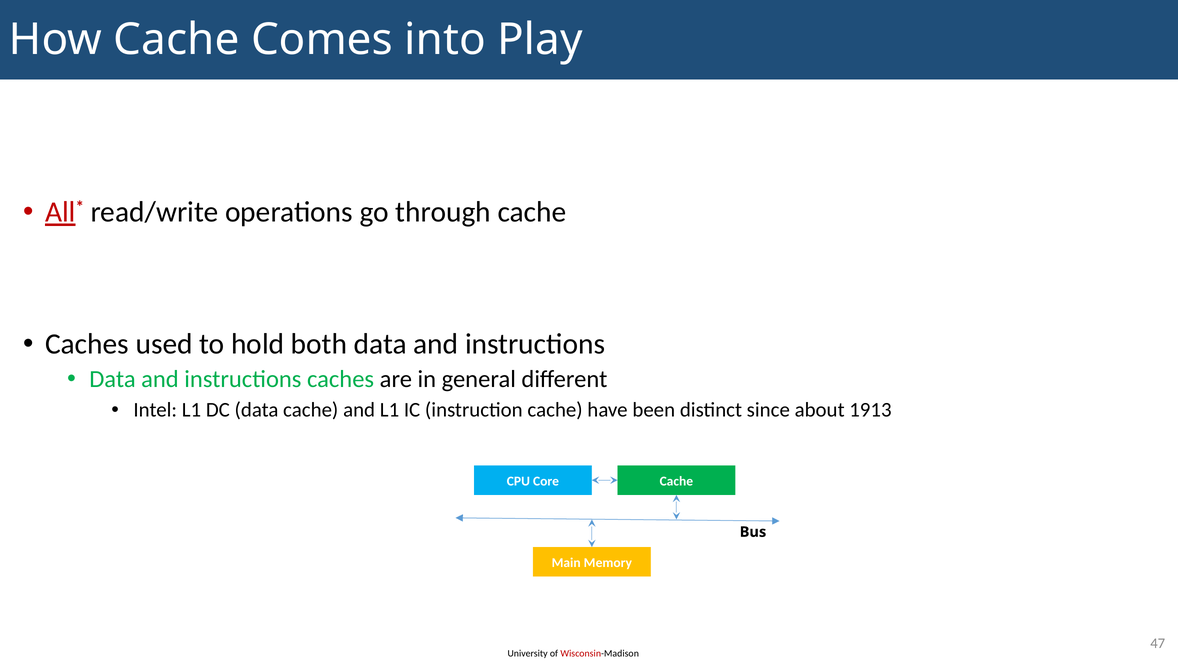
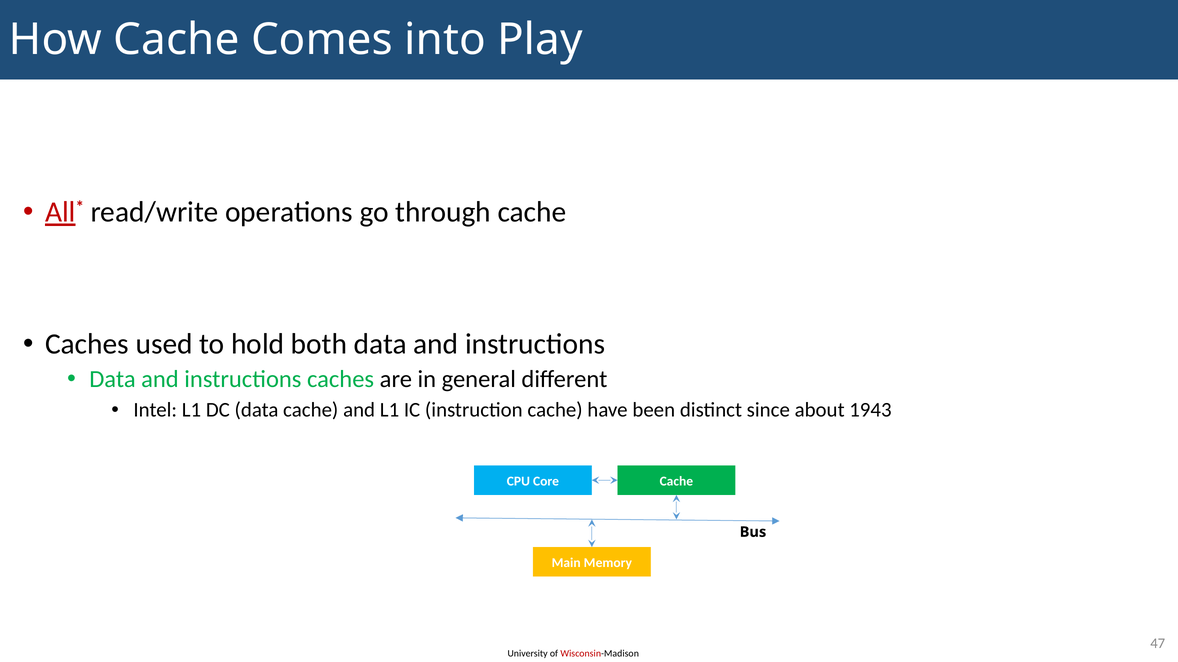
1913: 1913 -> 1943 (870, 410)
